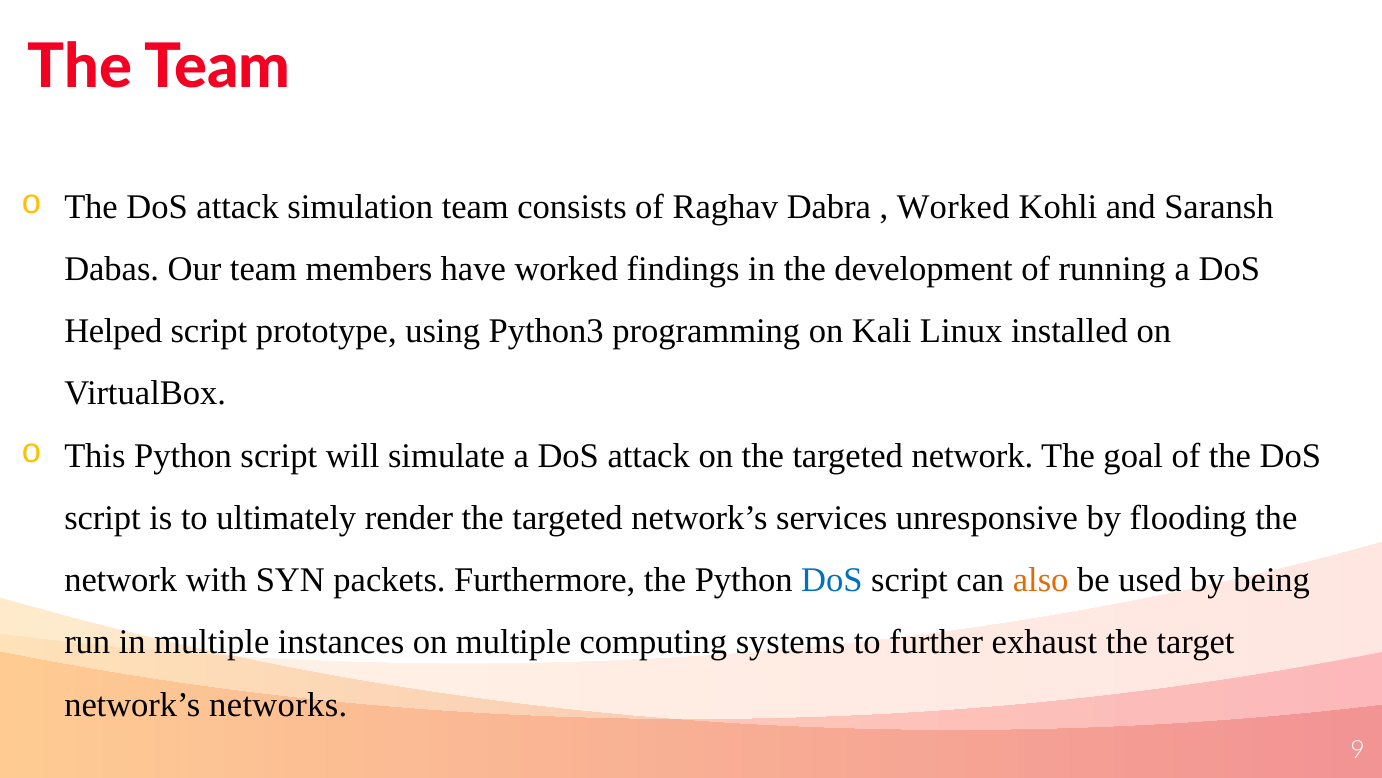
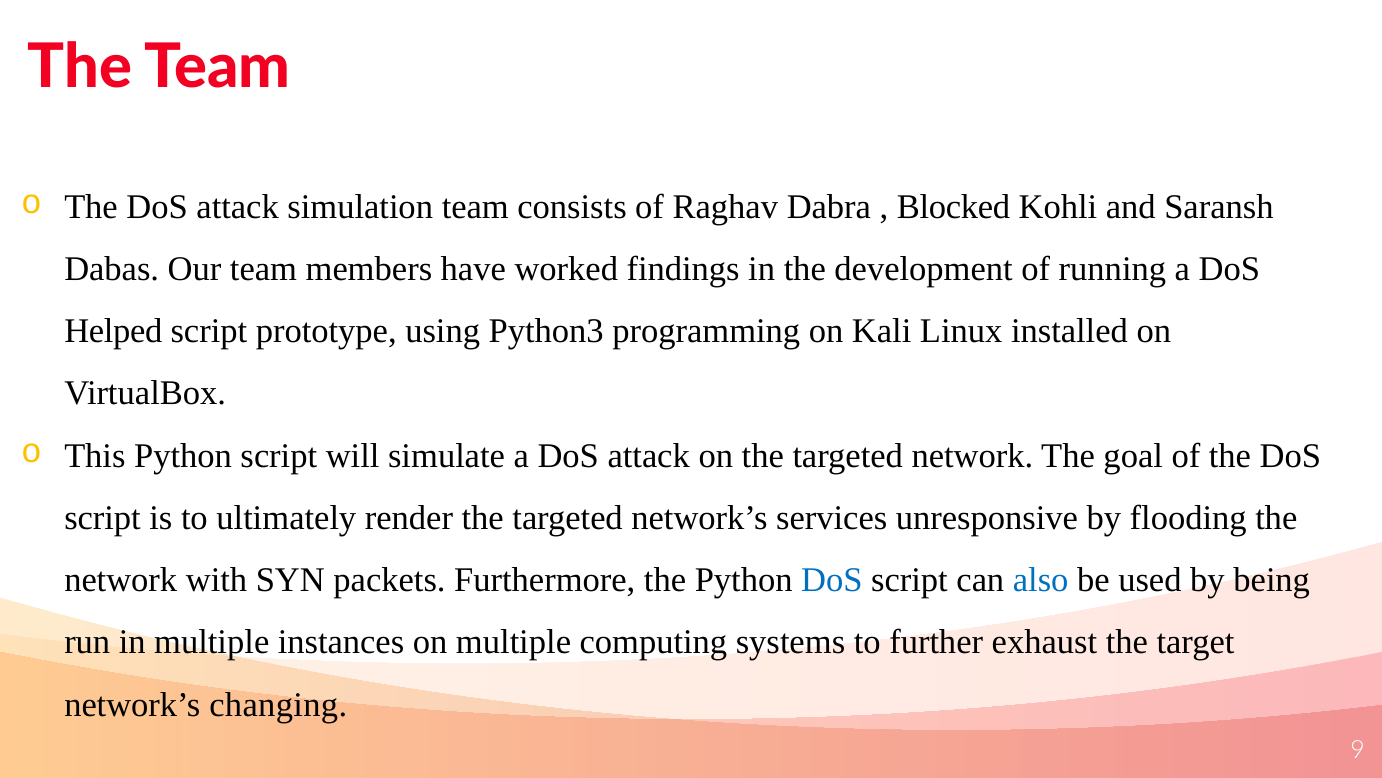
Worked: Worked -> Blocked (953, 207)
also colour: orange -> blue (1041, 580)
networks: networks -> changing (278, 704)
